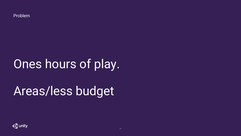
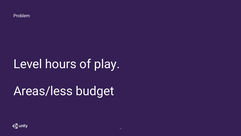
Ones: Ones -> Level (28, 64)
